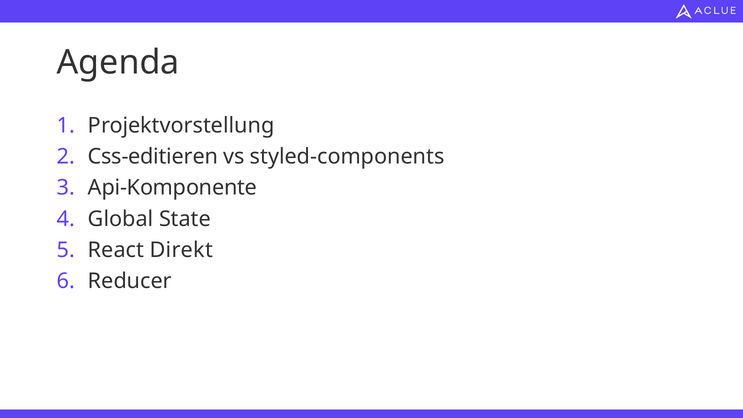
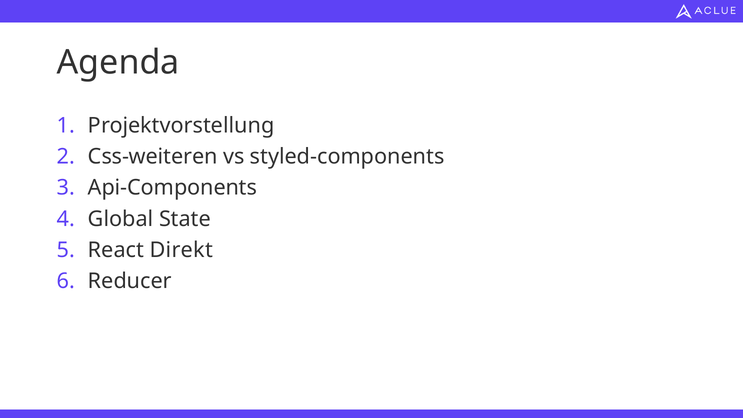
Css-editieren: Css-editieren -> Css-weiteren (153, 157)
Api-Komponente: Api-Komponente -> Api-Components (173, 188)
